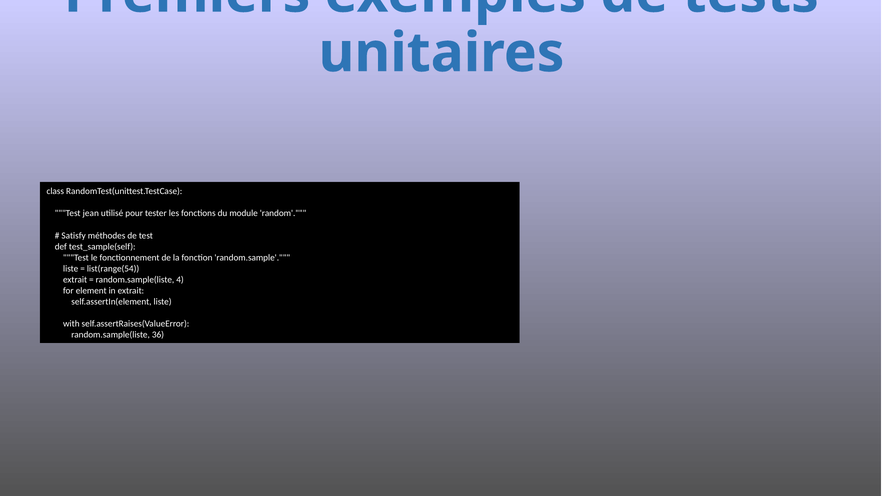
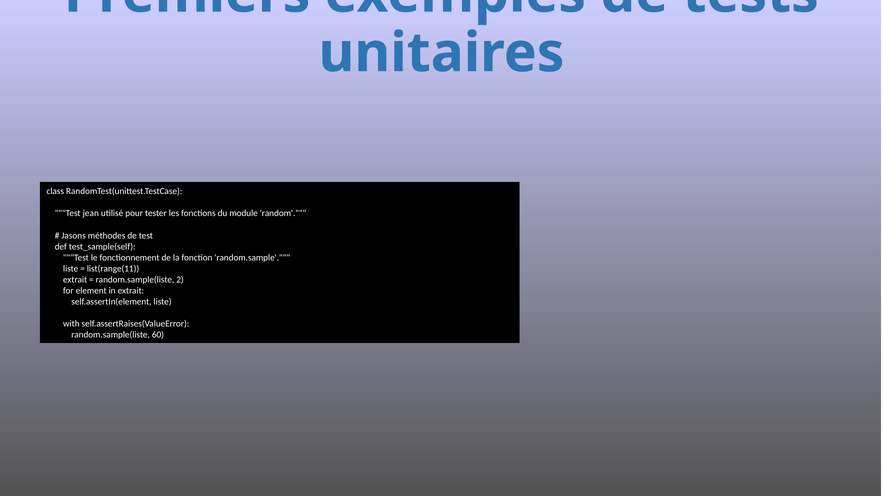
Satisfy: Satisfy -> Jasons (74, 236)
list(range(54: list(range(54 -> list(range(11 (113, 269)
4: 4 -> 2 (180, 280)
36: 36 -> 60 (158, 335)
